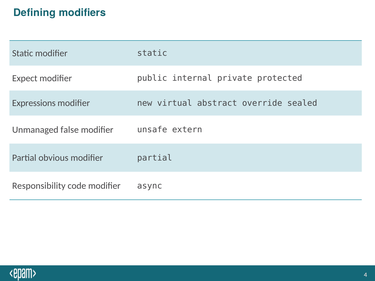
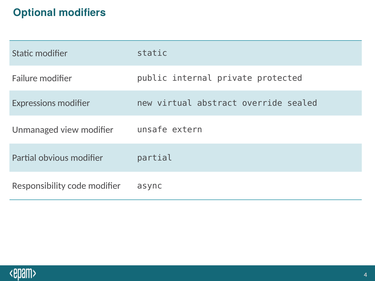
Defining: Defining -> Optional (35, 13)
Expect: Expect -> Failure (25, 78)
false: false -> view (70, 130)
